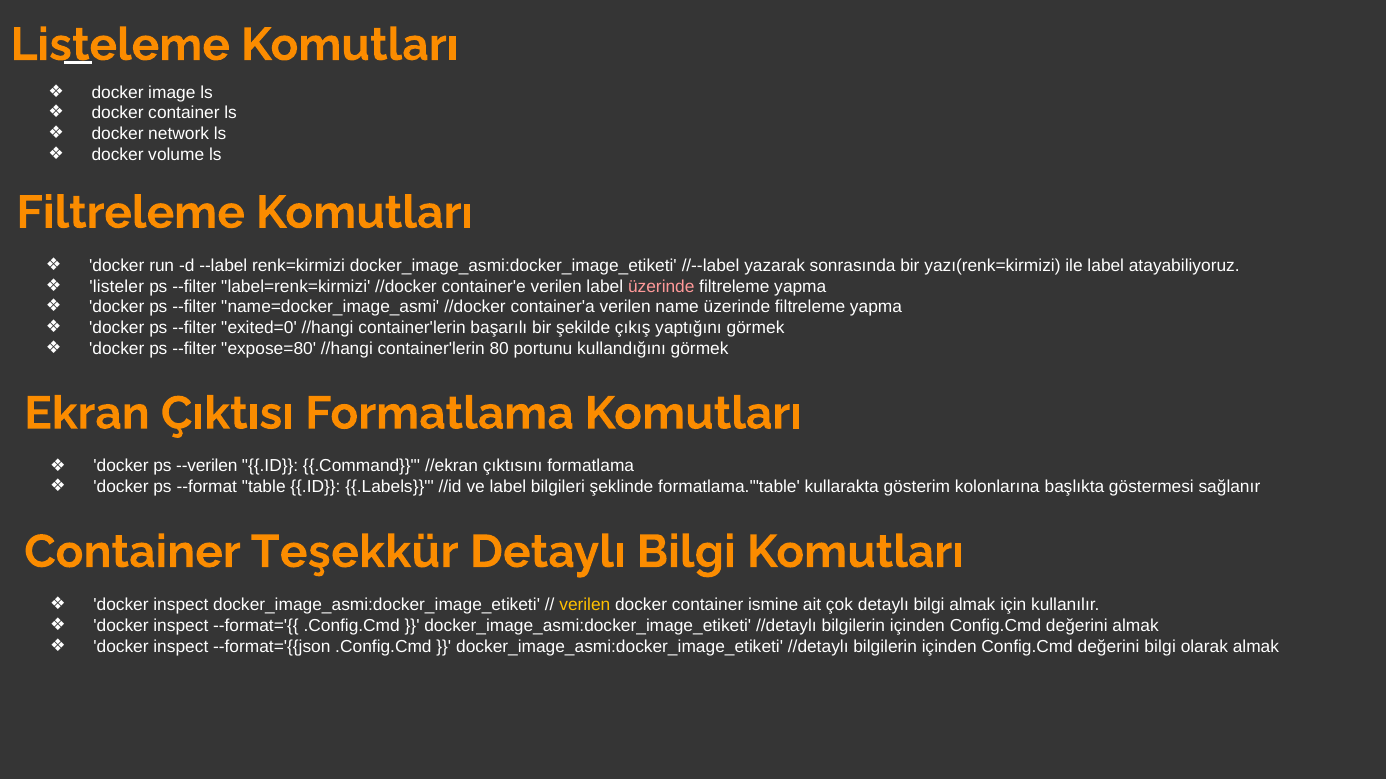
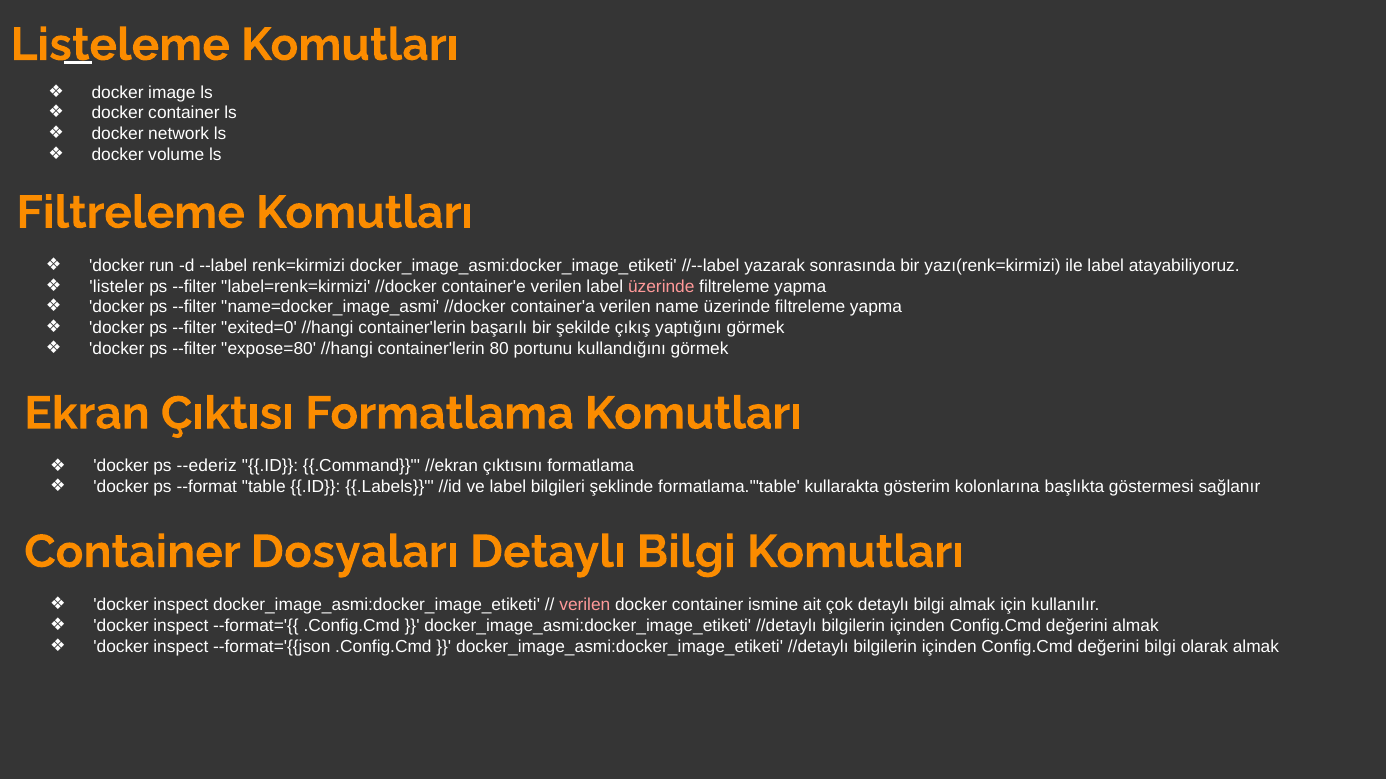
--verilen: --verilen -> --ederiz (207, 467)
Teşekkür: Teşekkür -> Dosyaları (355, 552)
verilen colour: yellow -> pink (585, 605)
